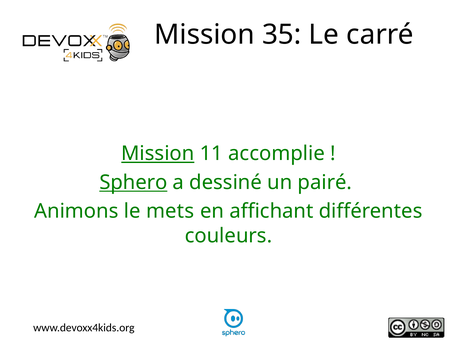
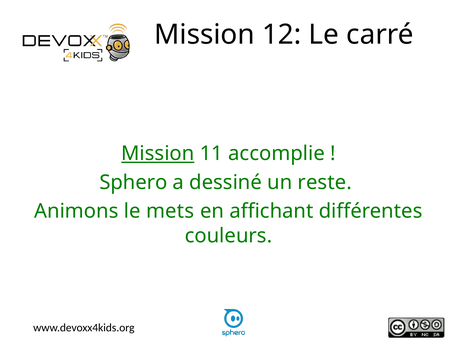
35: 35 -> 12 (282, 35)
Sphero underline: present -> none (133, 182)
pairé: pairé -> reste (325, 182)
